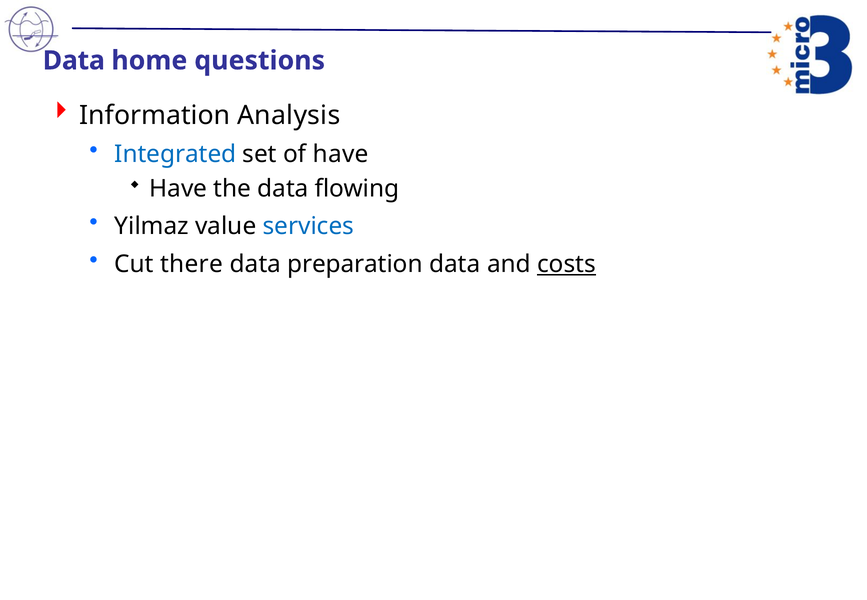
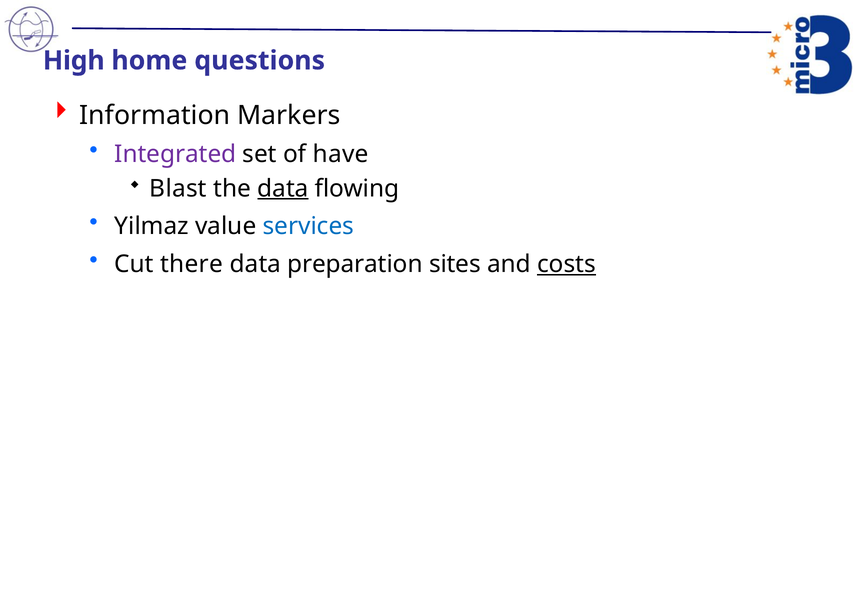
Data: Data -> High (74, 61)
Analysis: Analysis -> Markers (289, 115)
Integrated colour: blue -> purple (175, 154)
Have: Have -> Blast (178, 189)
data underline: none -> present (283, 189)
preparation data: data -> sites (455, 264)
